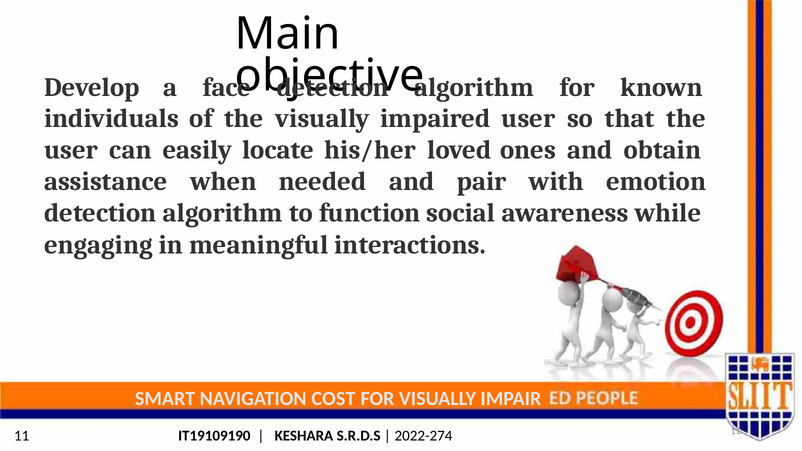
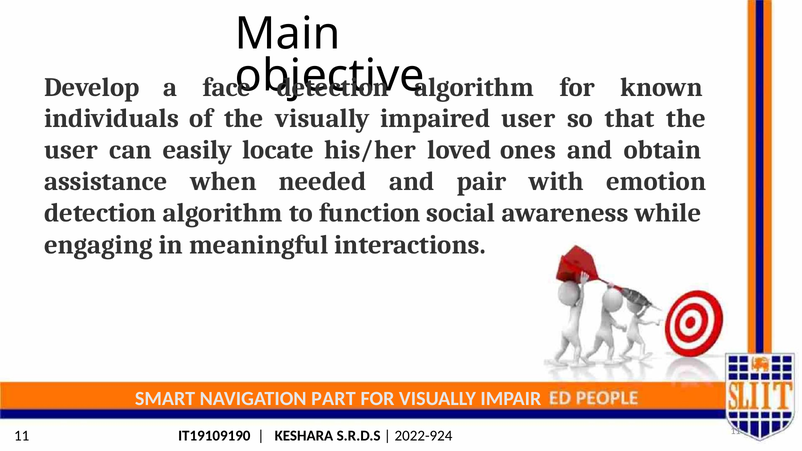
COST: COST -> PART (333, 399)
2022-274: 2022-274 -> 2022-924 (424, 436)
